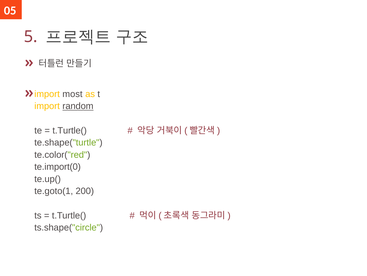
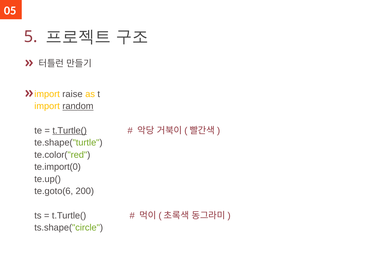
most: most -> raise (72, 94)
t.Turtle( underline: none -> present (70, 130)
te.goto(1: te.goto(1 -> te.goto(6 (54, 191)
